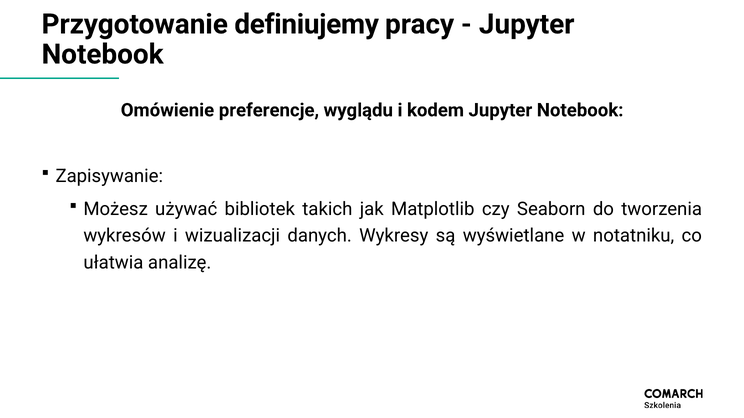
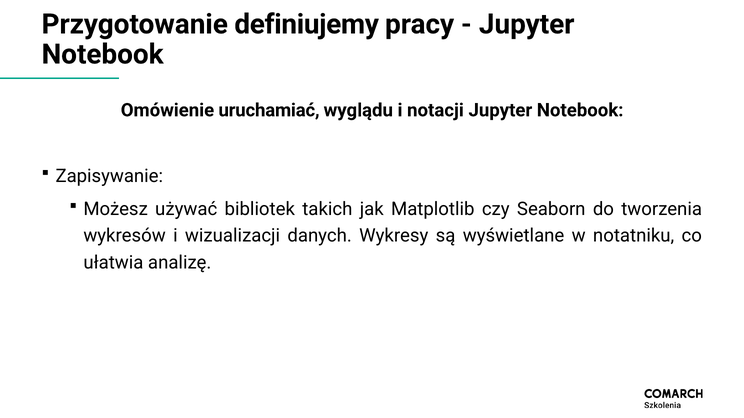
preferencje: preferencje -> uruchamiać (269, 110)
kodem: kodem -> notacji (435, 110)
